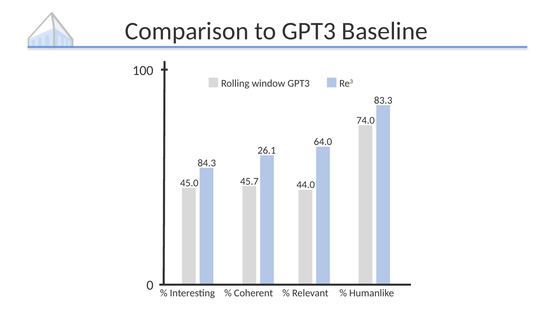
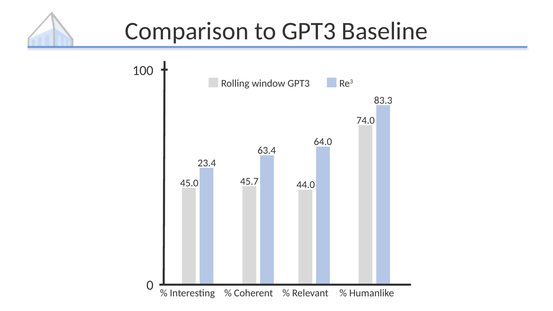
26.1: 26.1 -> 63.4 (267, 150)
84.3: 84.3 -> 23.4 (207, 163)
